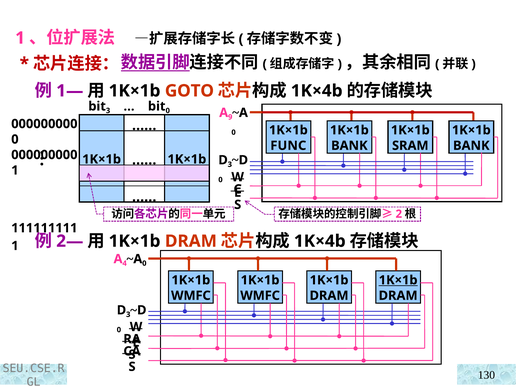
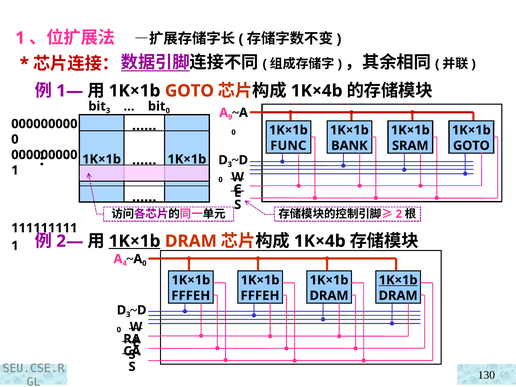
BANK: BANK -> GOTO (471, 146)
1K×1b underline: none -> present (135, 241)
WMFC: WMFC -> FFFEH (191, 296)
WMFC: WMFC -> FFFEH (260, 296)
